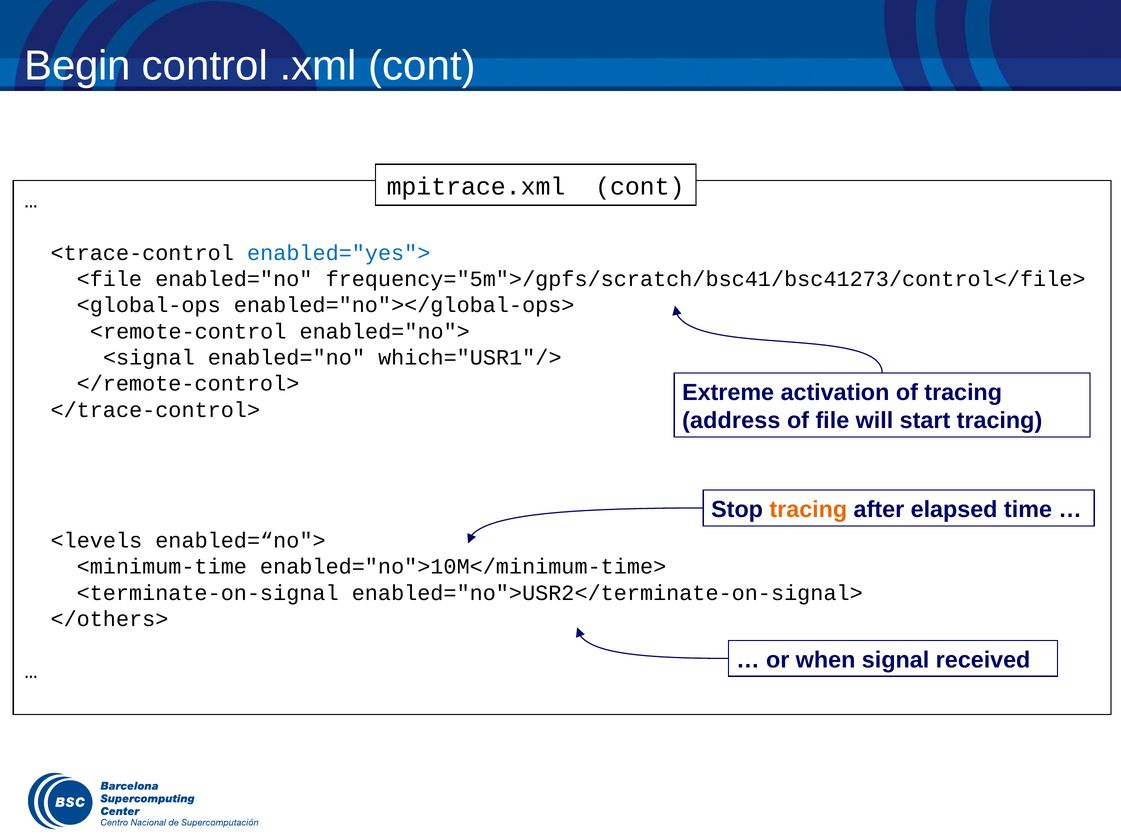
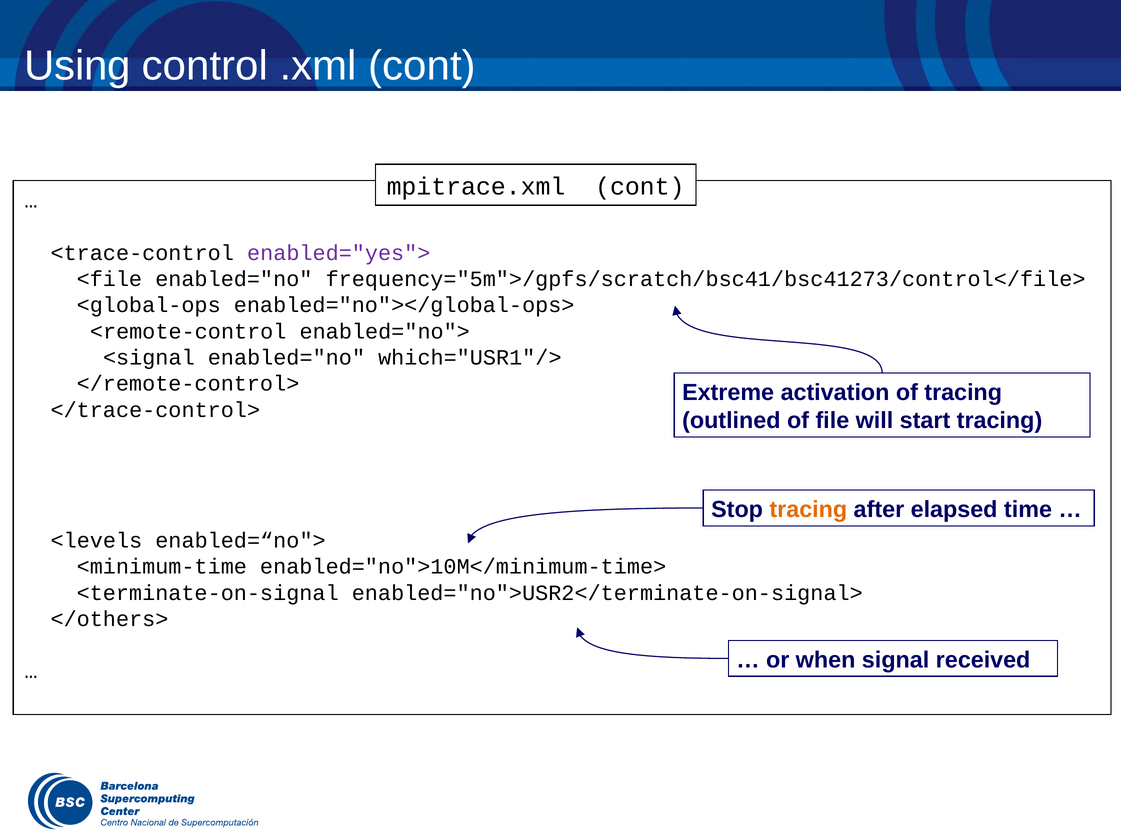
Begin: Begin -> Using (77, 66)
enabled="yes"> colour: blue -> purple (339, 253)
address: address -> outlined (731, 421)
